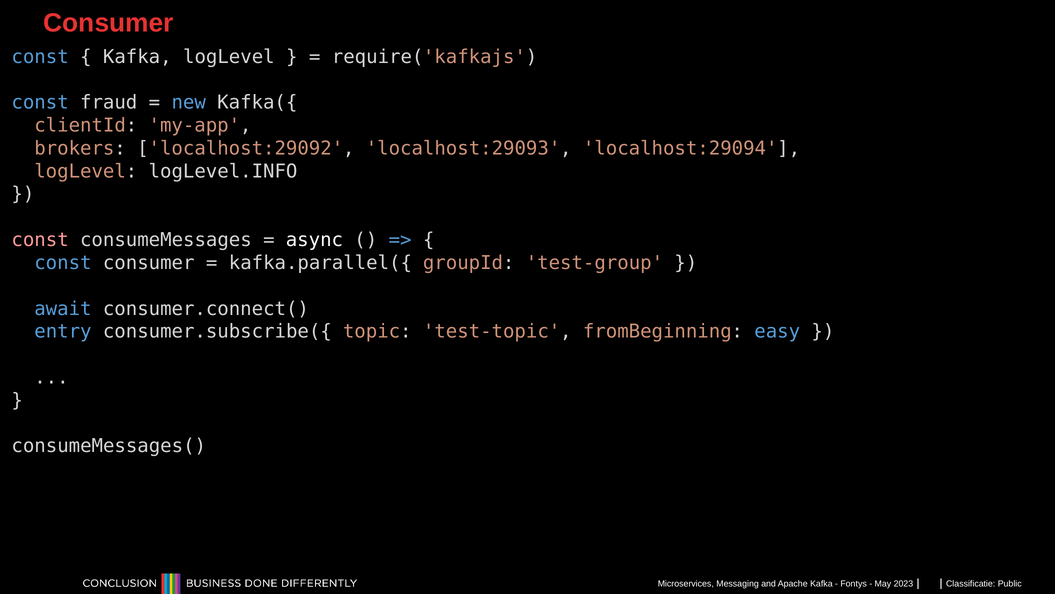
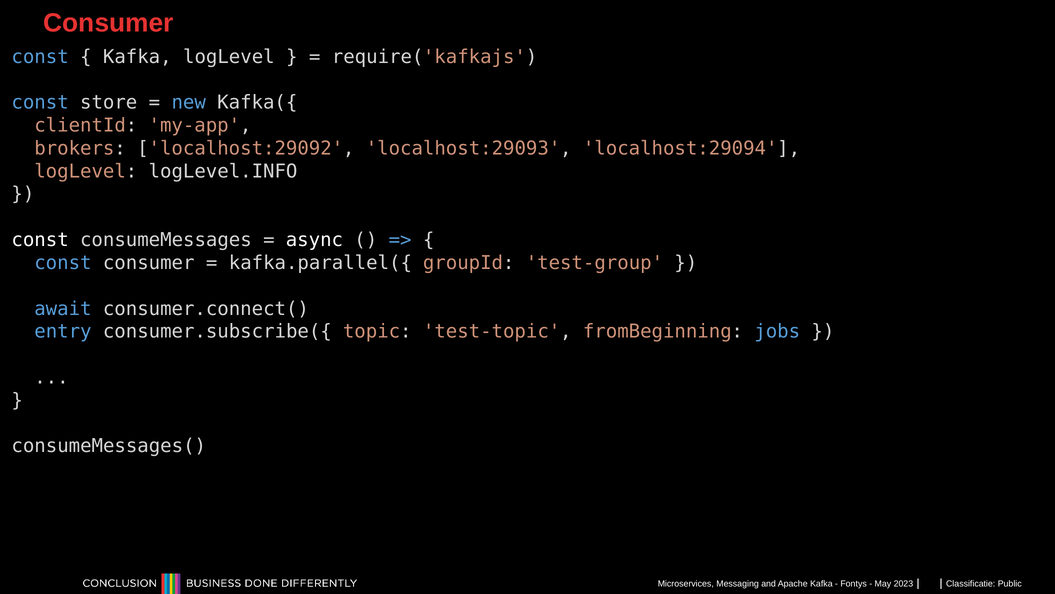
fraud: fraud -> store (109, 102)
const colour: pink -> white (40, 240)
easy: easy -> jobs (777, 331)
